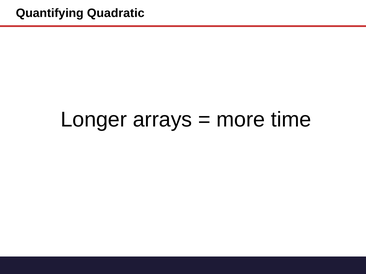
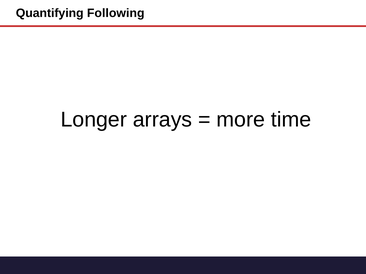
Quadratic: Quadratic -> Following (116, 13)
